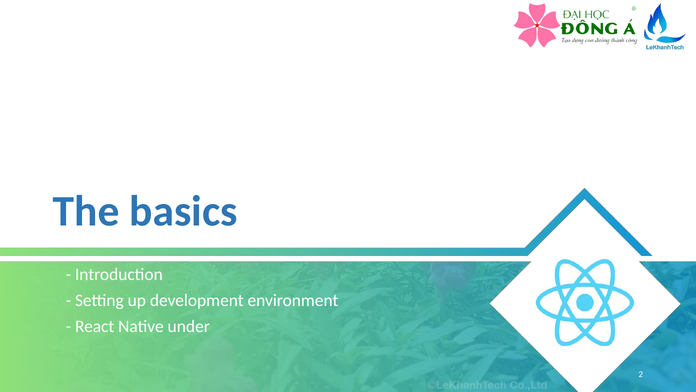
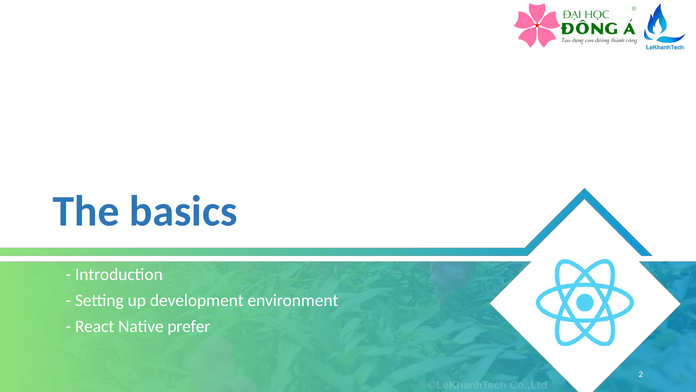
under: under -> prefer (189, 326)
